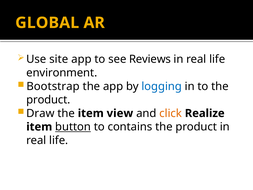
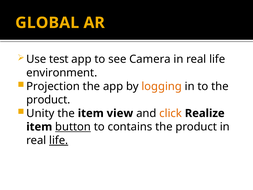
site: site -> test (59, 59)
Reviews: Reviews -> Camera (150, 59)
Bootstrap: Bootstrap -> Projection (53, 86)
logging colour: blue -> orange (162, 86)
Draw: Draw -> Unity (40, 113)
life underline: none -> present (59, 140)
